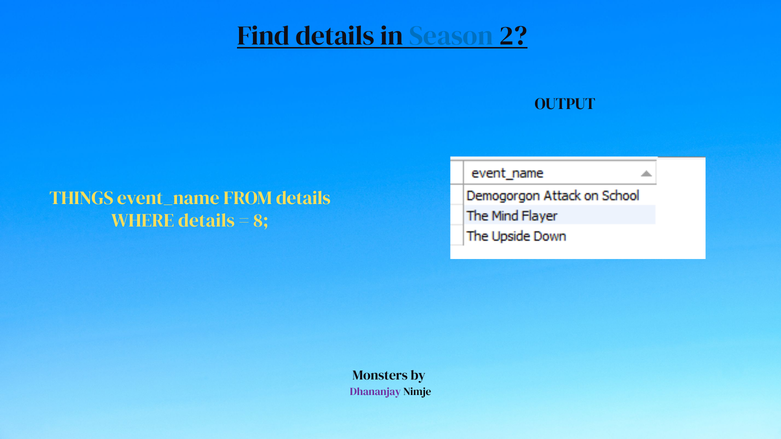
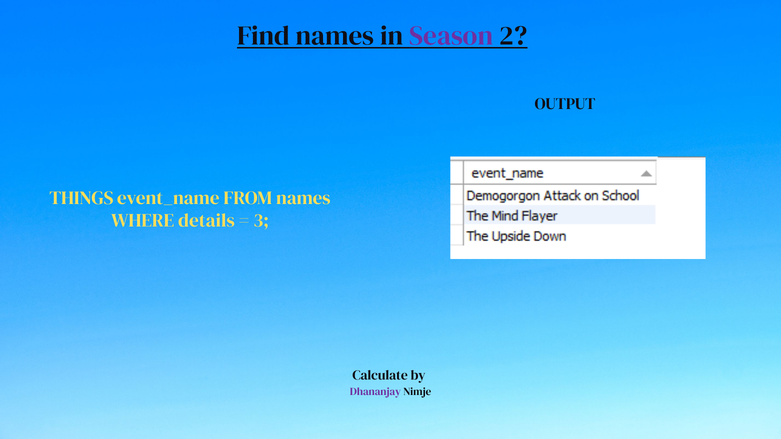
Find details: details -> names (335, 36)
Season colour: blue -> purple (451, 36)
FROM details: details -> names (303, 198)
8: 8 -> 3 (261, 221)
Monsters: Monsters -> Calculate (380, 376)
